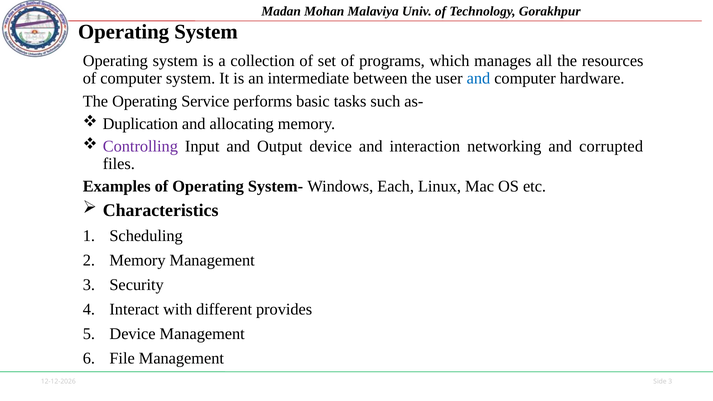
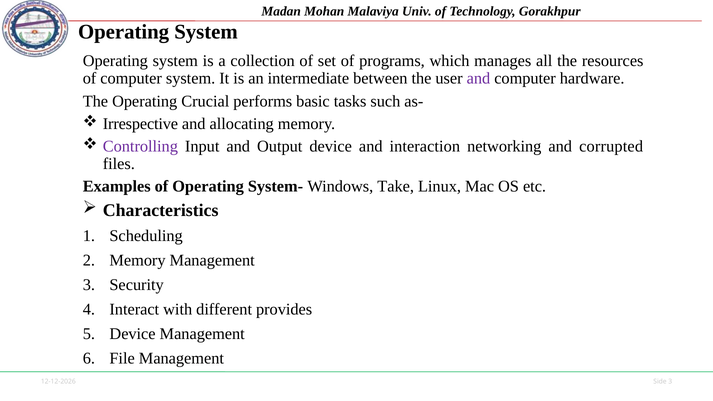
and colour: blue -> purple (478, 79)
Service: Service -> Crucial (205, 101)
Duplication: Duplication -> Irrespective (140, 124)
Each: Each -> Take (396, 186)
